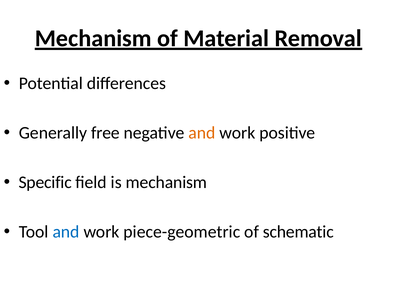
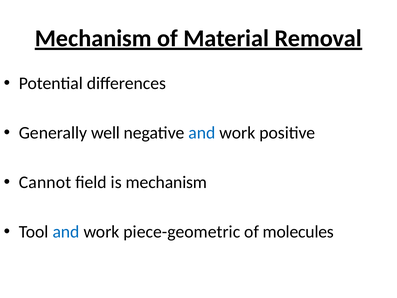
free: free -> well (105, 133)
and colour: orange -> blue (202, 133)
Specific: Specific -> Cannot (45, 182)
schematic: schematic -> molecules (298, 232)
